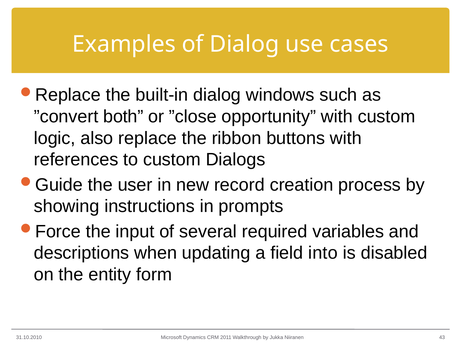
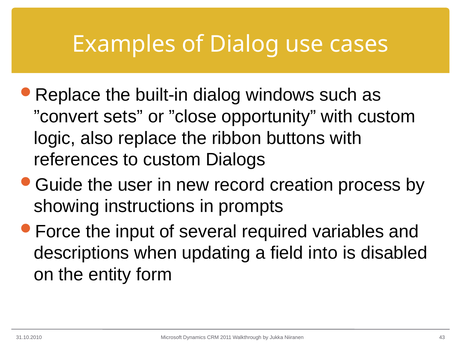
both: both -> sets (123, 117)
